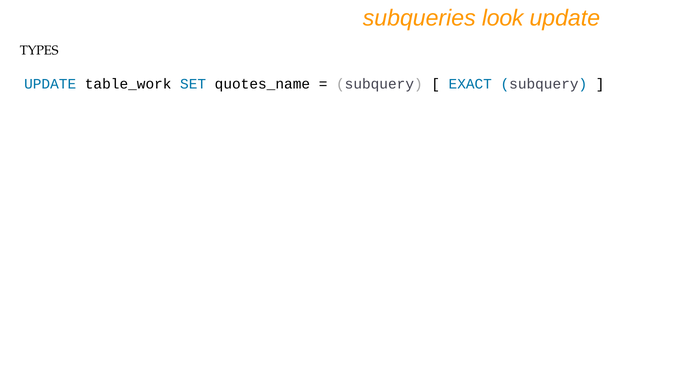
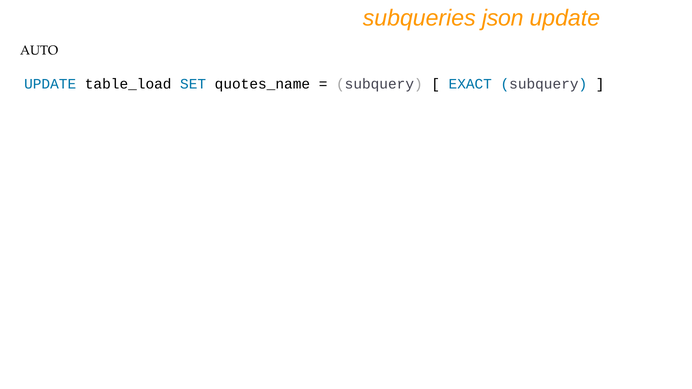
look: look -> json (503, 18)
TYPES: TYPES -> AUTO (39, 51)
table_work: table_work -> table_load (128, 84)
